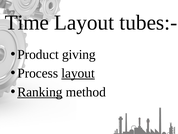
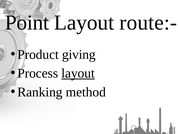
Time: Time -> Point (27, 23)
tubes:-: tubes:- -> route:- (148, 23)
Ranking underline: present -> none (40, 92)
